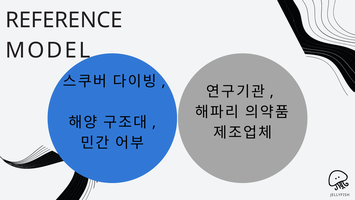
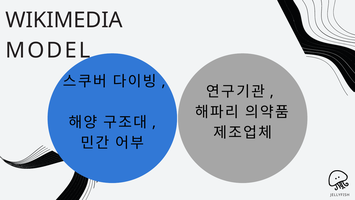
REFERENCE: REFERENCE -> WIKIMEDIA (64, 20)
